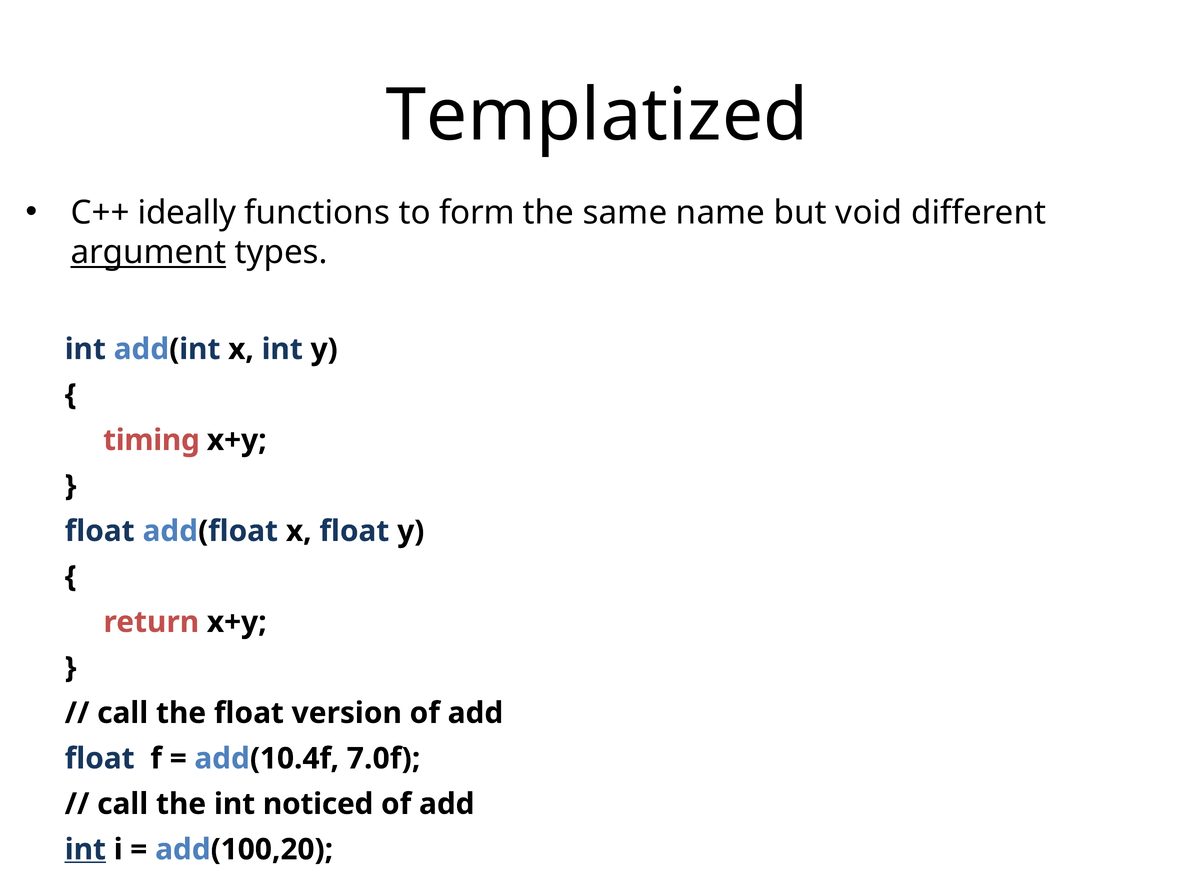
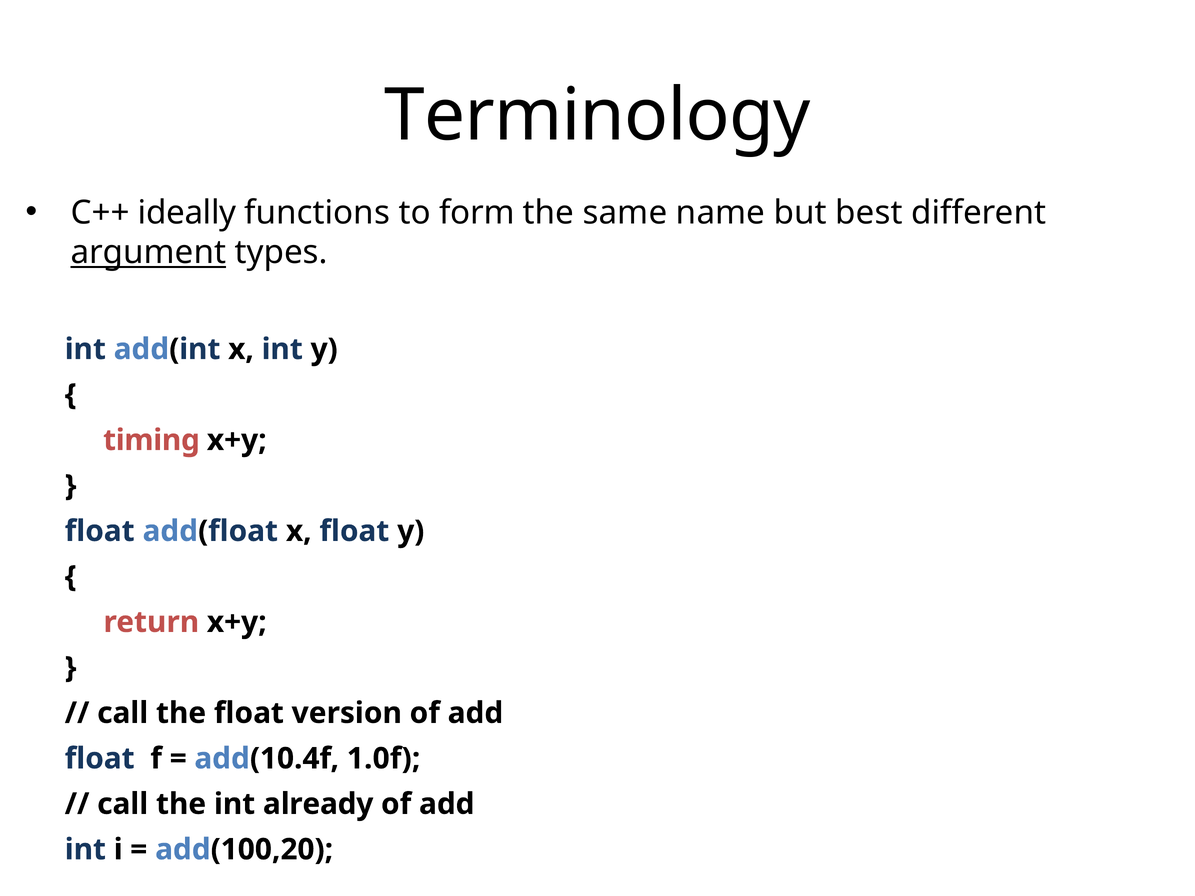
Templatized: Templatized -> Terminology (597, 116)
void: void -> best (869, 213)
7.0f: 7.0f -> 1.0f (384, 759)
noticed: noticed -> already (318, 804)
int underline: present -> none (85, 850)
